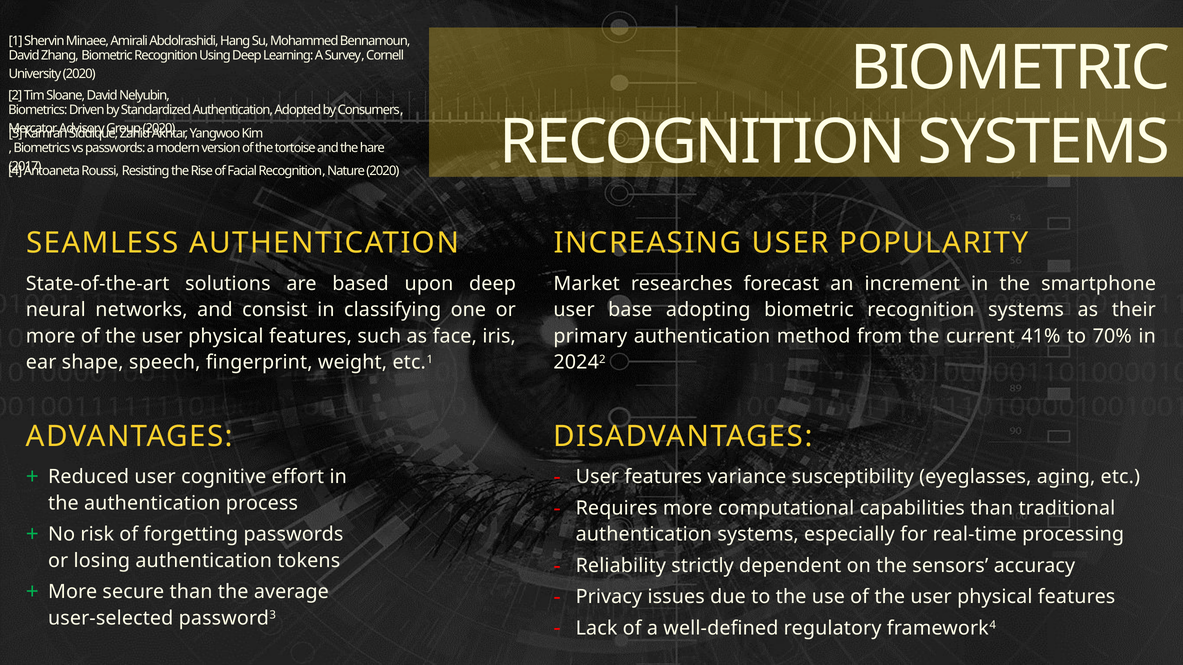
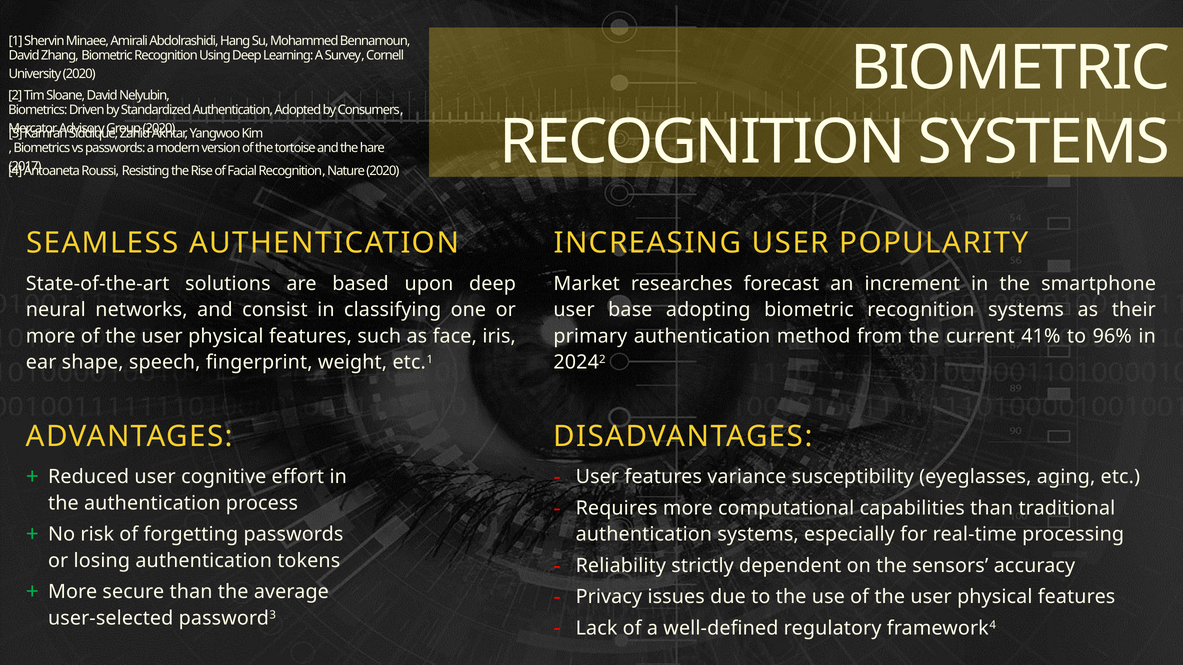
70%: 70% -> 96% (1112, 336)
